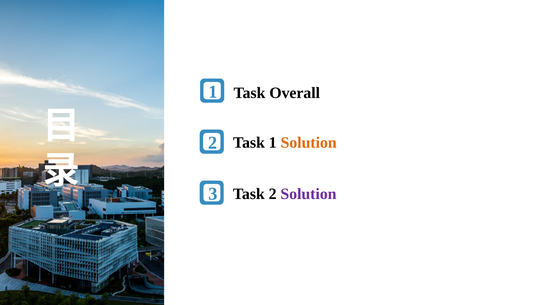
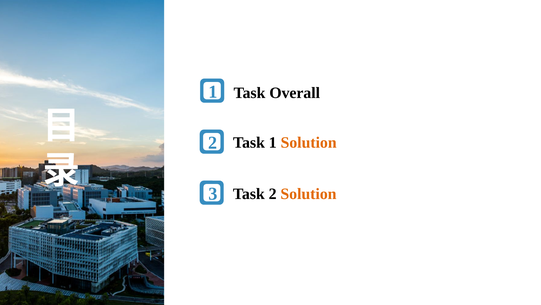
Solution colour: purple -> orange (308, 194)
